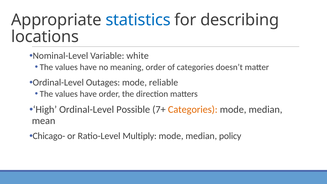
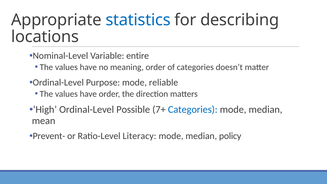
white: white -> entire (138, 56)
Outages: Outages -> Purpose (103, 82)
Categories colour: orange -> blue (193, 110)
Chicago-: Chicago- -> Prevent- (49, 136)
Multiply: Multiply -> Literacy (140, 136)
